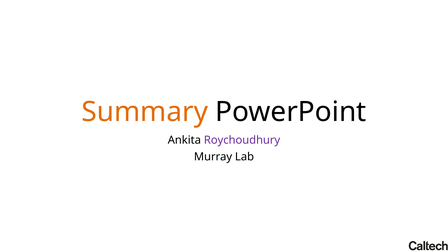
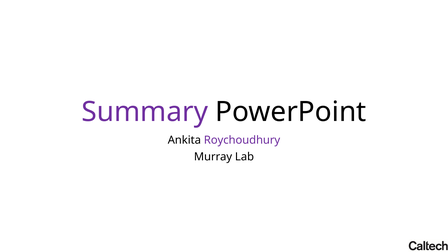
Summary colour: orange -> purple (145, 112)
